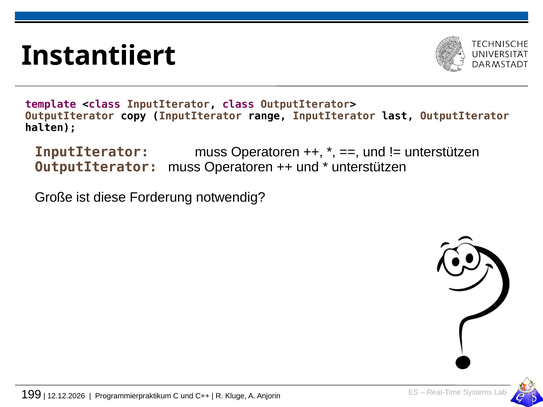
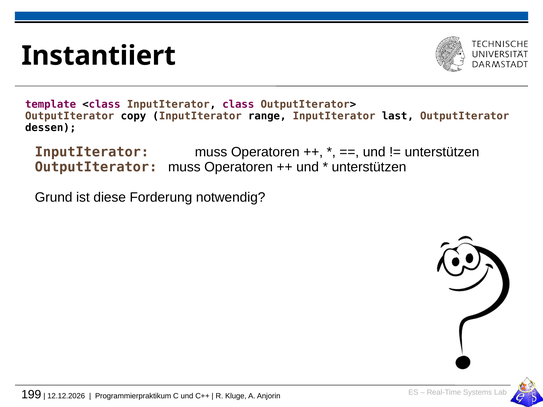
halten: halten -> dessen (51, 128)
Große: Große -> Grund (54, 198)
